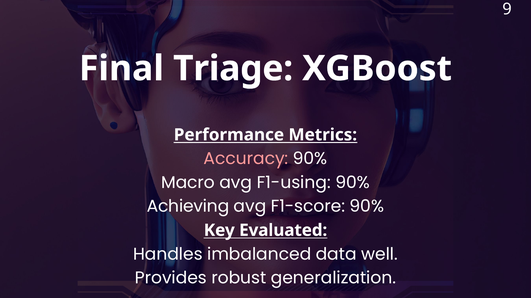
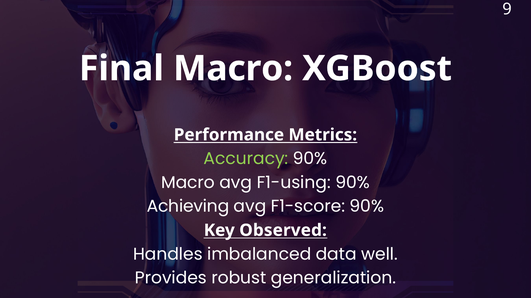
Final Triage: Triage -> Macro (233, 69)
Accuracy colour: pink -> light green (246, 159)
Evaluated: Evaluated -> Observed (283, 231)
